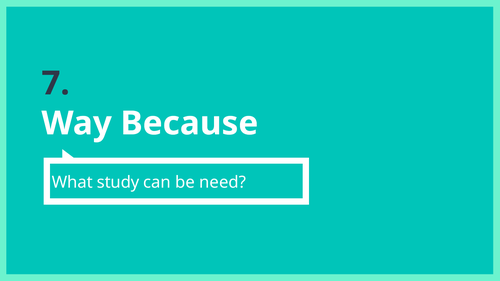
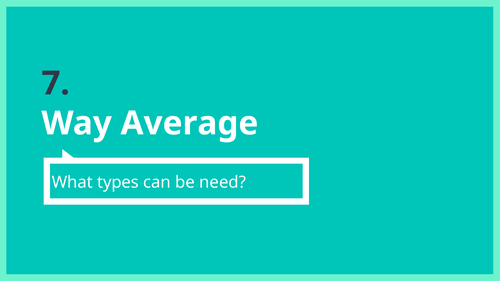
Because: Because -> Average (189, 123)
study: study -> types (118, 182)
